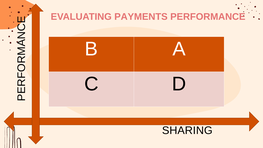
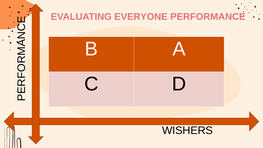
PAYMENTS: PAYMENTS -> EVERYONE (141, 17)
SHARING: SHARING -> WISHERS (187, 130)
